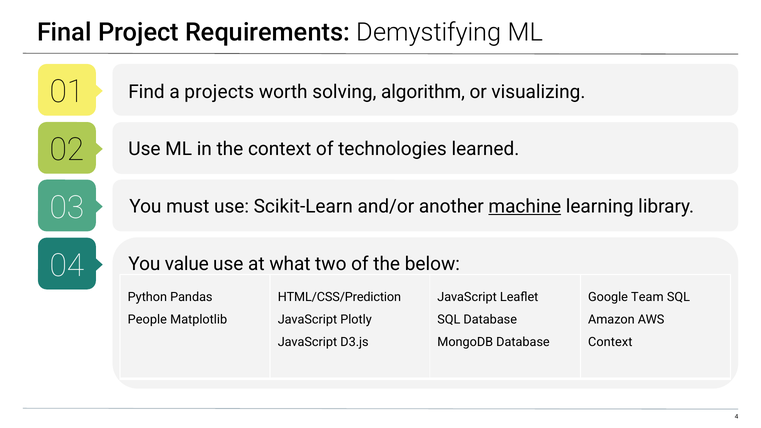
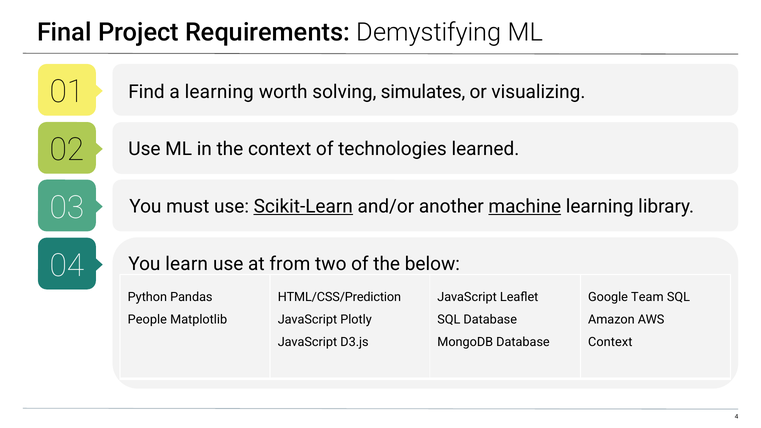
a projects: projects -> learning (219, 92)
algorithm: algorithm -> simulates (423, 92)
Scikit-Learn underline: none -> present (303, 206)
value: value -> learn (187, 264)
what: what -> from (290, 264)
